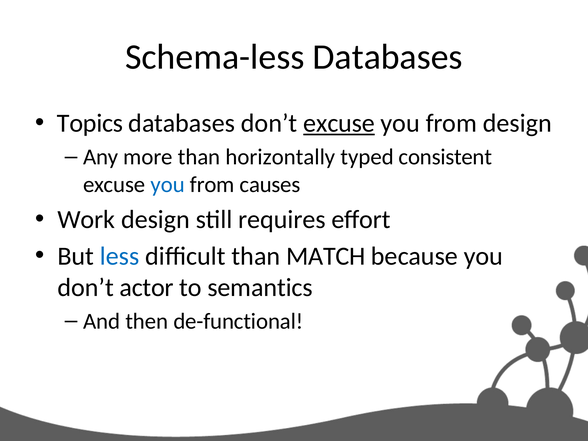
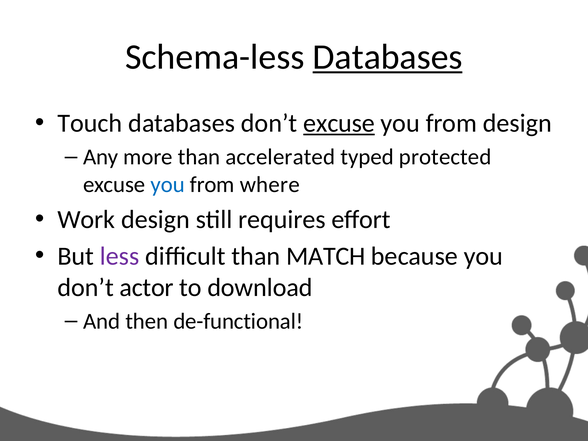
Databases underline: none -> present (388, 57)
Topics: Topics -> Touch (90, 123)
horizontally: horizontally -> accelerated (280, 157)
consistent: consistent -> protected (445, 157)
causes: causes -> where (270, 185)
less colour: blue -> purple (120, 256)
semantics: semantics -> download (260, 287)
